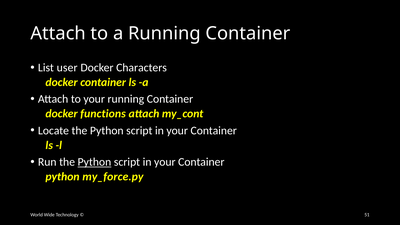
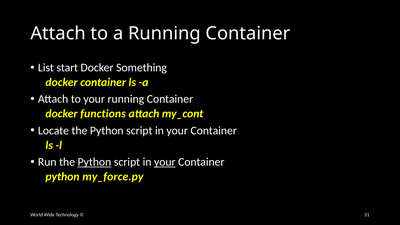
user: user -> start (67, 68)
Characters: Characters -> Something (142, 68)
your underline: none -> present (165, 162)
